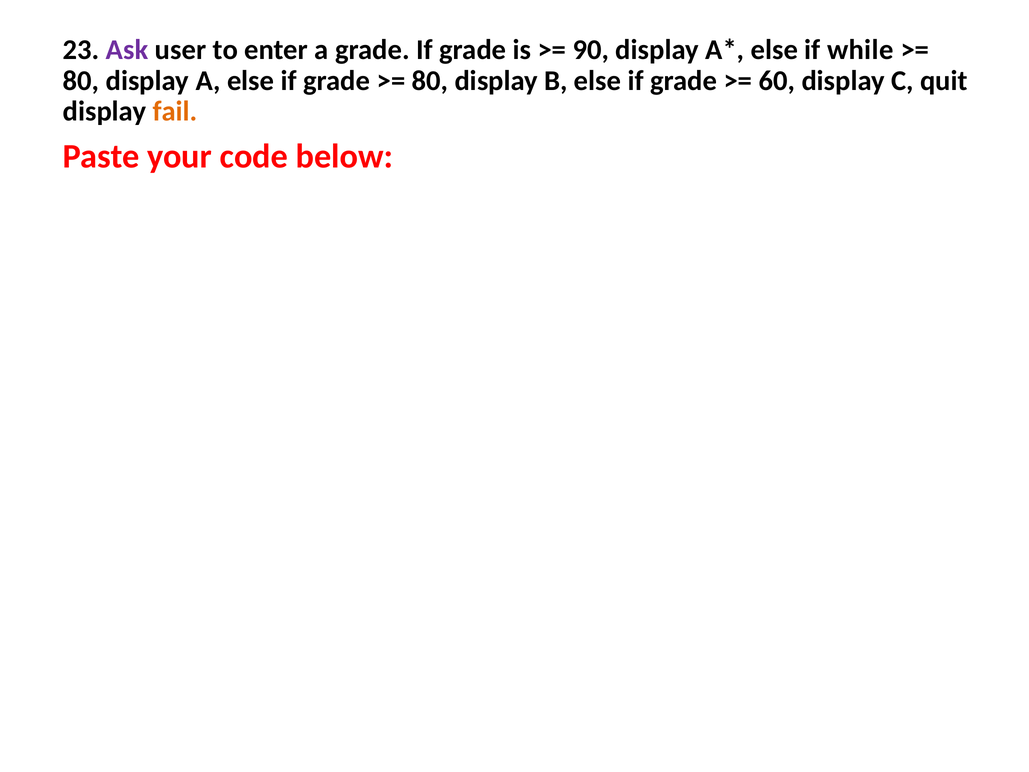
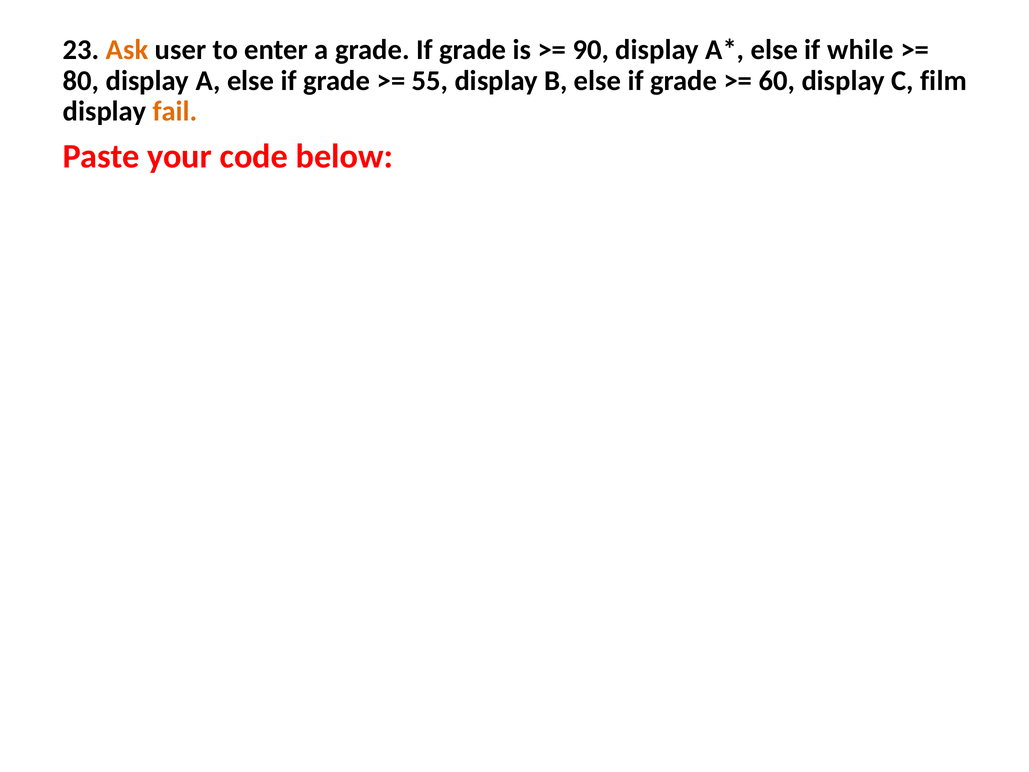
Ask colour: purple -> orange (127, 50)
80: 80 -> 55 (430, 81)
quit: quit -> film (944, 81)
